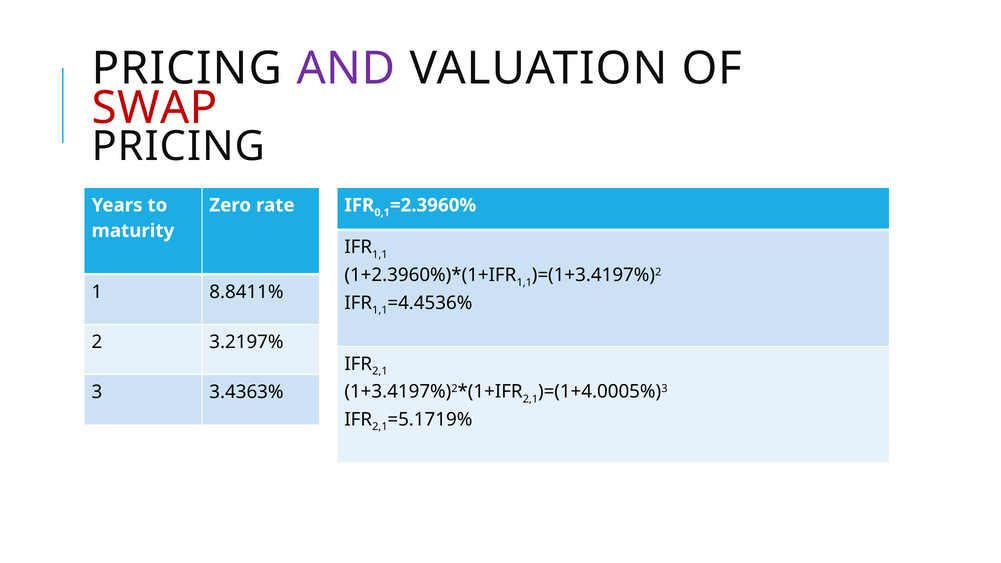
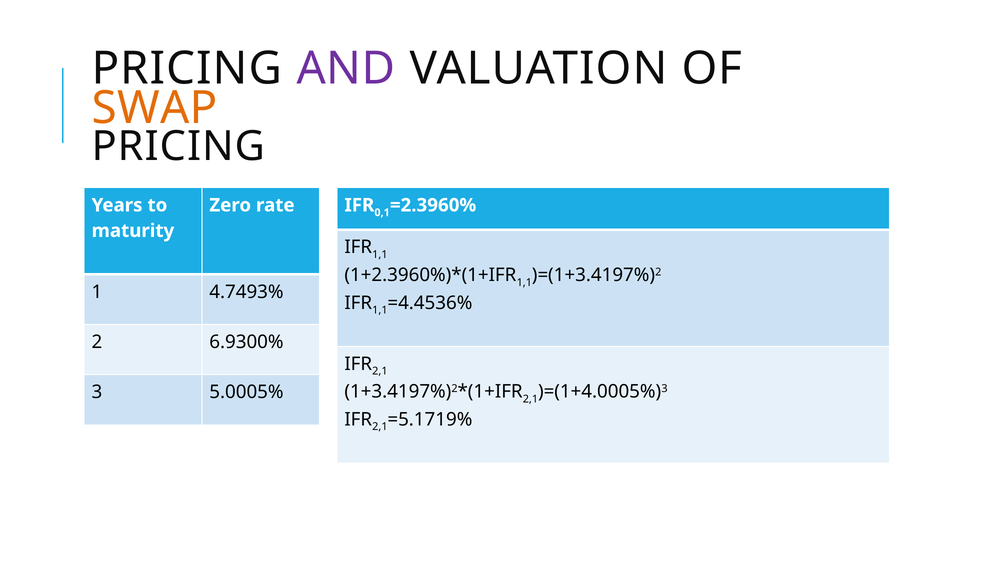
SWAP colour: red -> orange (154, 108)
8.8411%: 8.8411% -> 4.7493% (246, 292)
3.2197%: 3.2197% -> 6.9300% (246, 342)
3.4363%: 3.4363% -> 5.0005% (246, 392)
